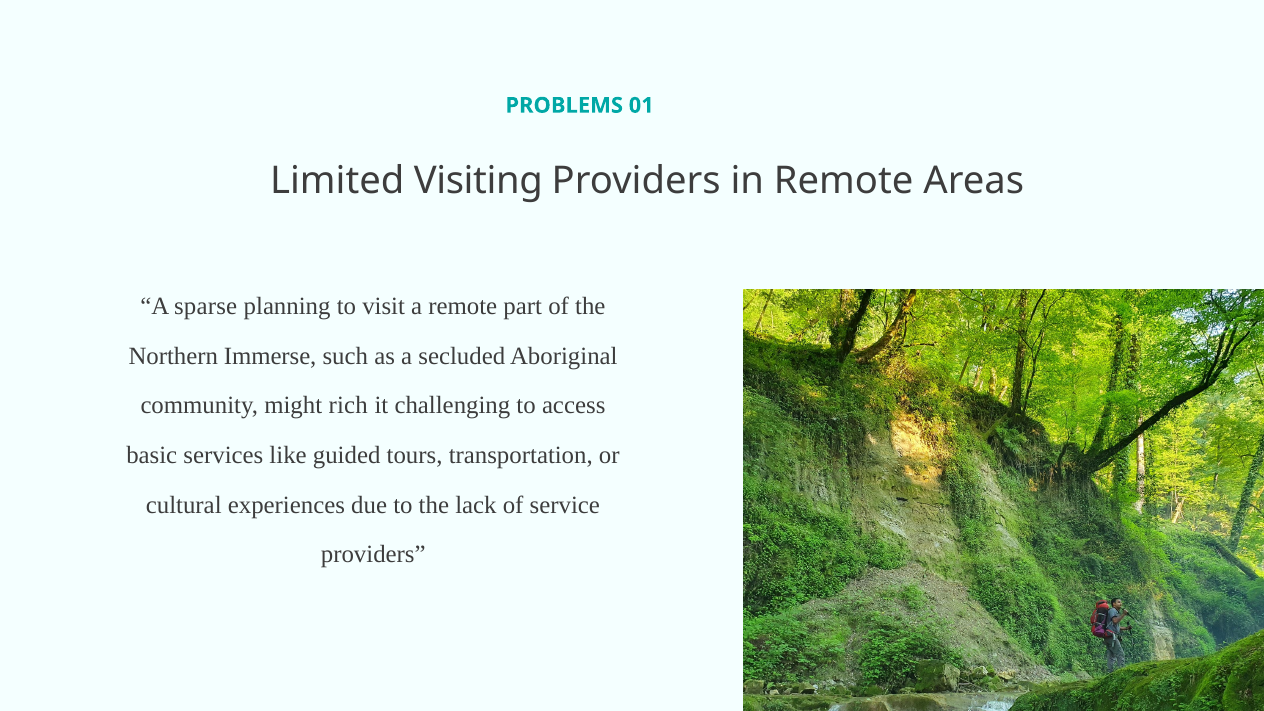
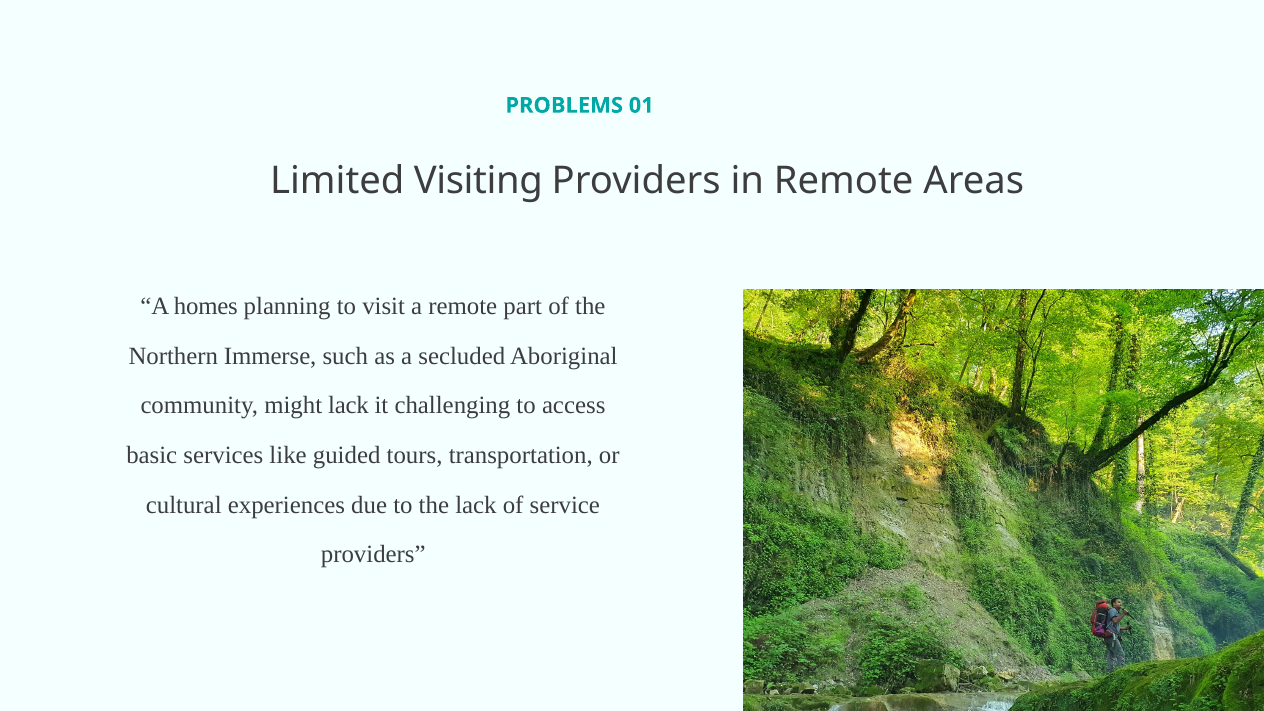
sparse: sparse -> homes (206, 307)
might rich: rich -> lack (349, 406)
